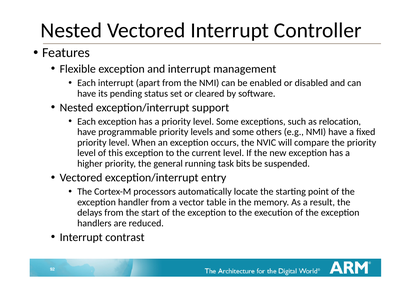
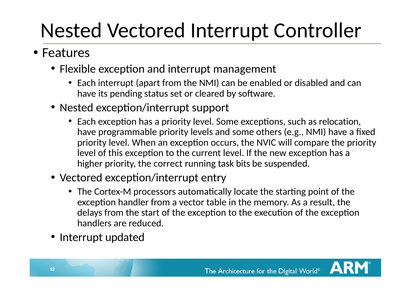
general: general -> correct (168, 164)
contrast: contrast -> updated (125, 238)
